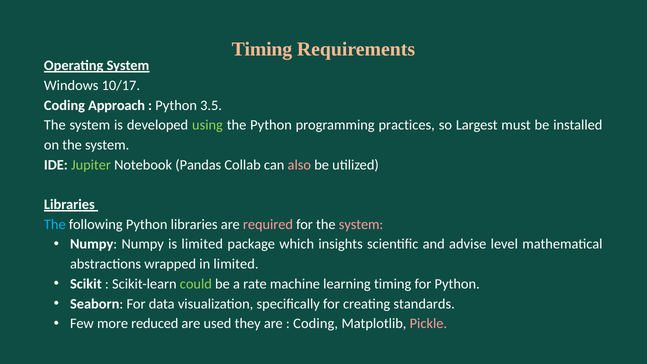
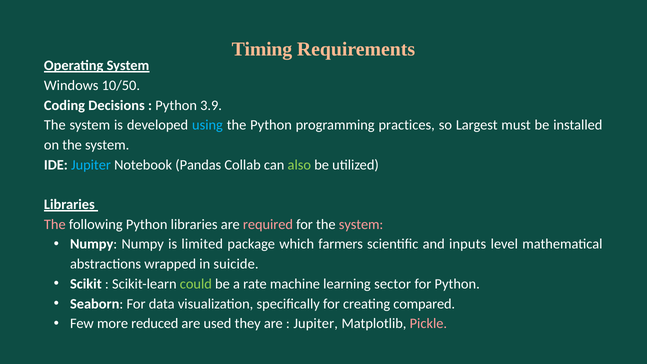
10/17: 10/17 -> 10/50 (121, 85)
Approach: Approach -> Decisions (117, 105)
3.5: 3.5 -> 3.9 (211, 105)
using colour: light green -> light blue (207, 125)
Jupiter colour: light green -> light blue (91, 165)
also colour: pink -> light green (299, 165)
The colour: light blue -> pink (55, 224)
insights: insights -> farmers (341, 244)
advise: advise -> inputs (468, 244)
in limited: limited -> suicide (236, 264)
learning timing: timing -> sector (393, 284)
standards: standards -> compared (424, 304)
Coding: Coding -> Jupiter (316, 324)
